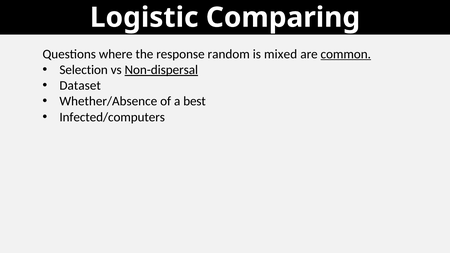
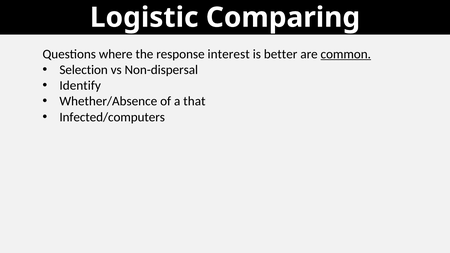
random: random -> interest (229, 54)
mixed: mixed -> better (281, 54)
Non-dispersal underline: present -> none (161, 70)
Dataset: Dataset -> Identify (80, 86)
best: best -> that (194, 101)
